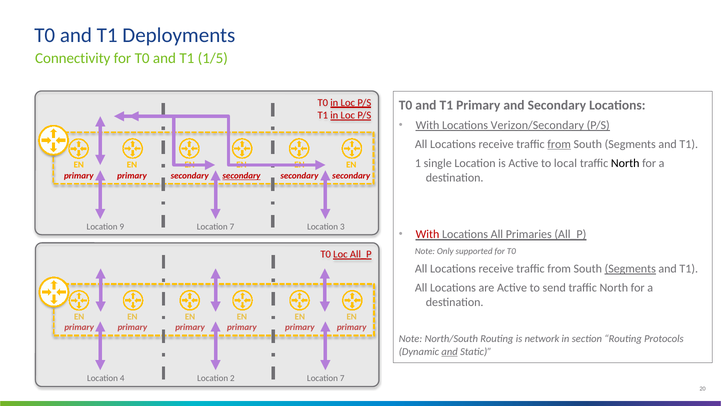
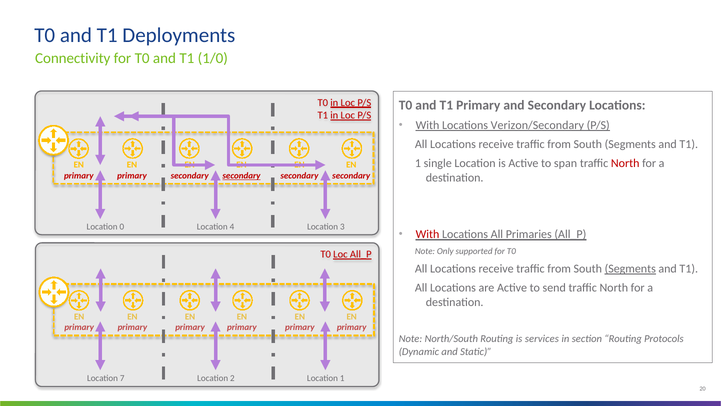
1/5: 1/5 -> 1/0 (213, 58)
from underline: present -> none (559, 144)
local: local -> span (566, 163)
North colour: black -> red (625, 163)
9: 9 -> 0 (122, 226)
7: 7 -> 4 (232, 226)
network: network -> services (542, 339)
and underline: present -> none (450, 351)
4: 4 -> 7 (122, 378)
2 Location 7: 7 -> 1 (342, 378)
